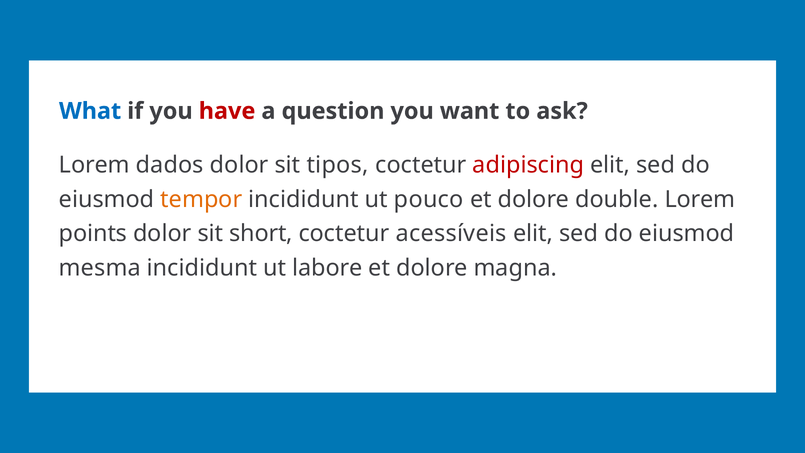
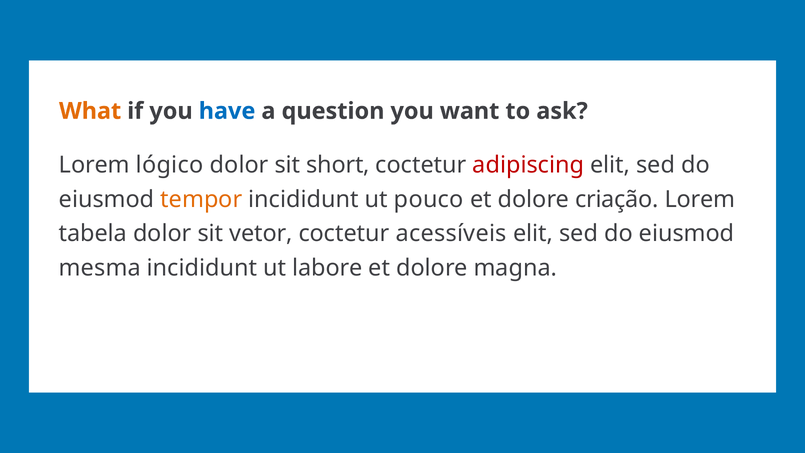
What colour: blue -> orange (90, 111)
have colour: red -> blue (227, 111)
dados: dados -> lógico (170, 165)
tipos: tipos -> short (338, 165)
double: double -> criação (617, 199)
points: points -> tabela (93, 234)
short: short -> vetor (261, 234)
